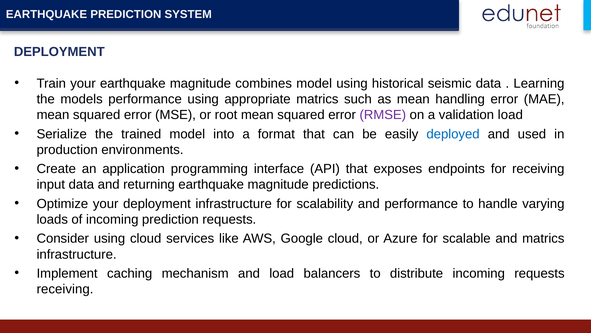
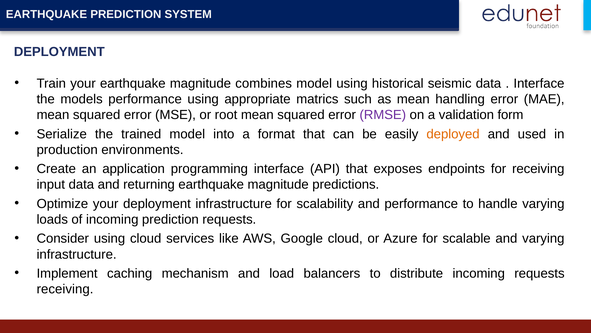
Learning: Learning -> Interface (539, 83)
validation load: load -> form (510, 115)
deployed colour: blue -> orange (453, 134)
and matrics: matrics -> varying (543, 238)
